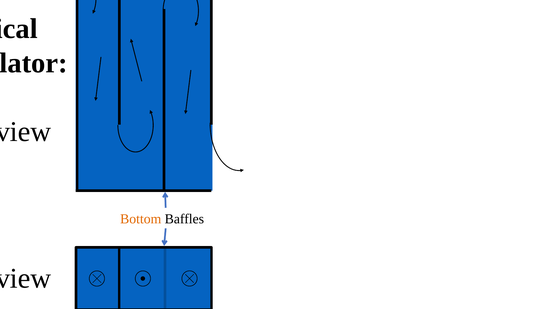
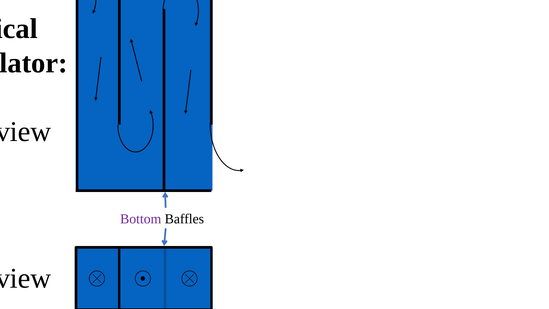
Bottom colour: orange -> purple (141, 219)
